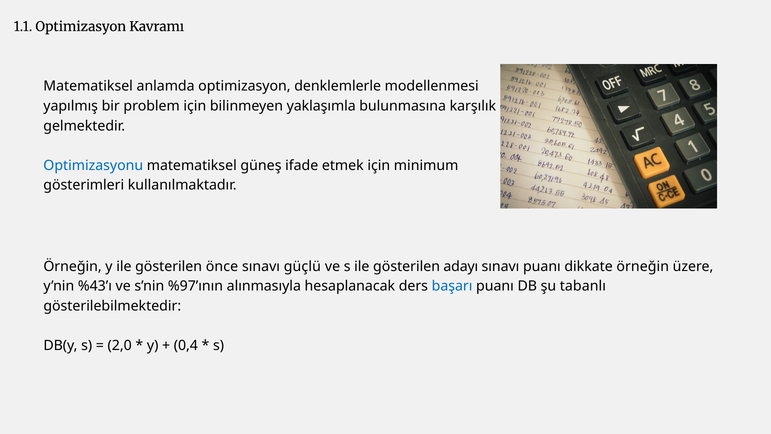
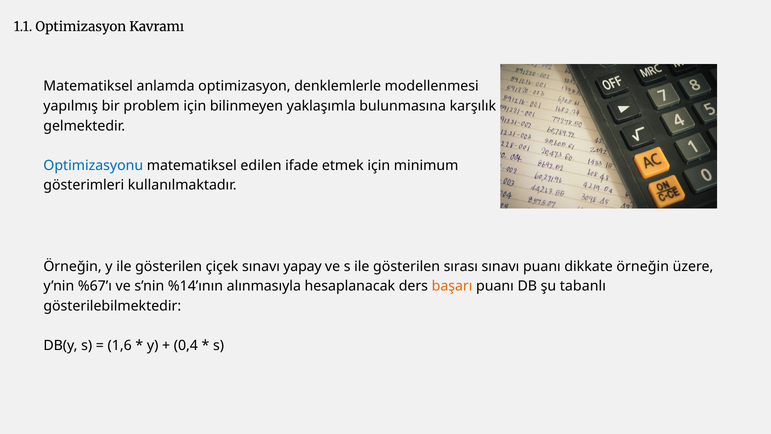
güneş: güneş -> edilen (261, 165)
önce: önce -> çiçek (222, 266)
güçlü: güçlü -> yapay (303, 266)
adayı: adayı -> sırası (461, 266)
%43’ı: %43’ı -> %67’ı (95, 286)
%97’ının: %97’ının -> %14’ının (196, 286)
başarı colour: blue -> orange (452, 286)
2,0: 2,0 -> 1,6 (120, 345)
